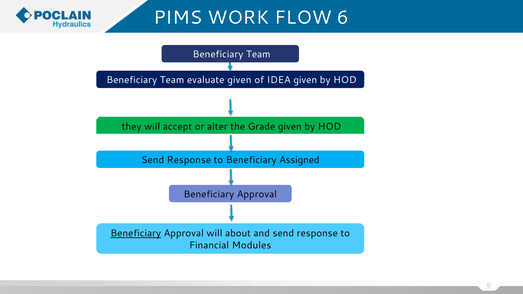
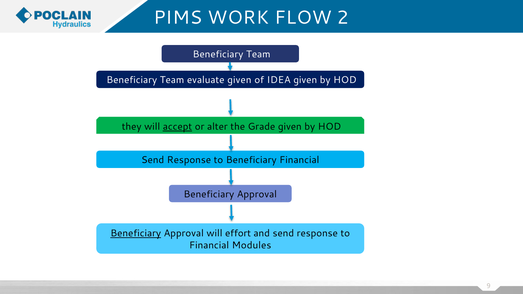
6: 6 -> 2 (343, 18)
accept underline: none -> present (177, 127)
Beneficiary Assigned: Assigned -> Financial (299, 160)
about: about -> effort (238, 233)
